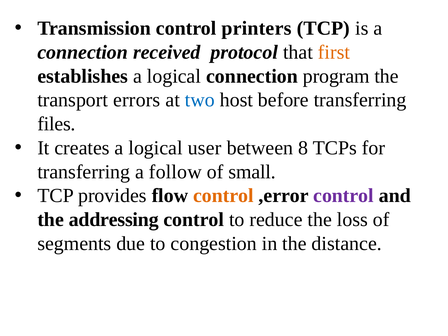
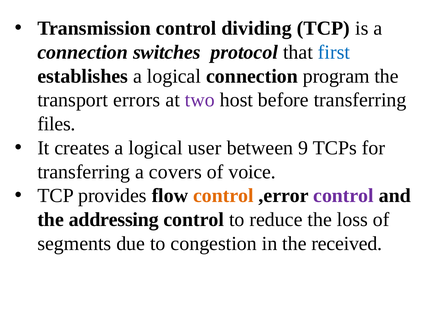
printers: printers -> dividing (257, 28)
received: received -> switches (167, 52)
first colour: orange -> blue (334, 52)
two colour: blue -> purple (200, 100)
8: 8 -> 9 (303, 148)
follow: follow -> covers (175, 172)
small: small -> voice (252, 172)
distance: distance -> received (347, 244)
